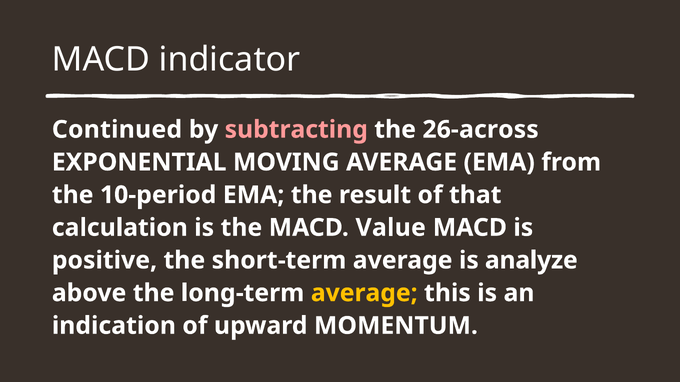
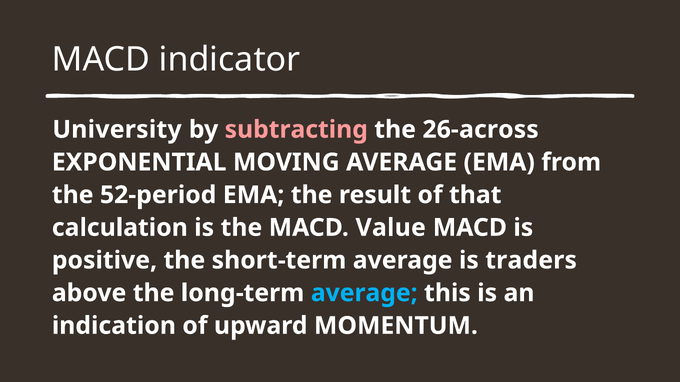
Continued: Continued -> University (117, 130)
10-period: 10-period -> 52-period (158, 195)
analyze: analyze -> traders (531, 261)
average colour: yellow -> light blue (364, 293)
